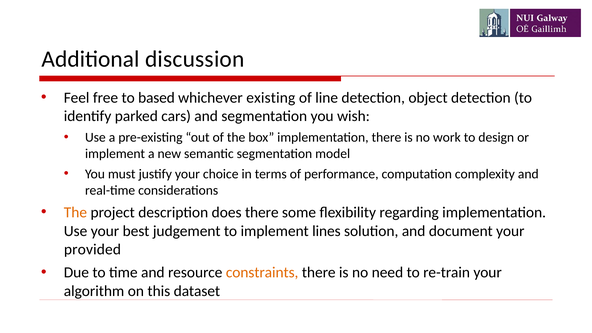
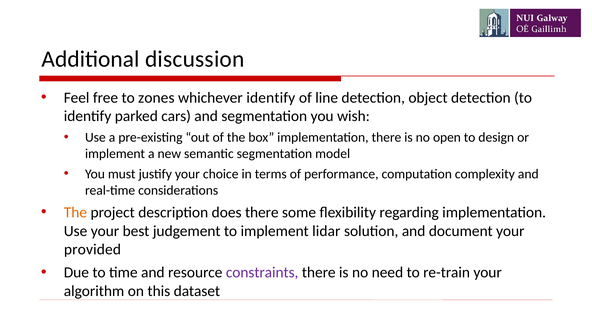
based: based -> zones (156, 98)
whichever existing: existing -> identify (271, 98)
work: work -> open (447, 137)
lines: lines -> lidar (326, 231)
constraints colour: orange -> purple (262, 273)
